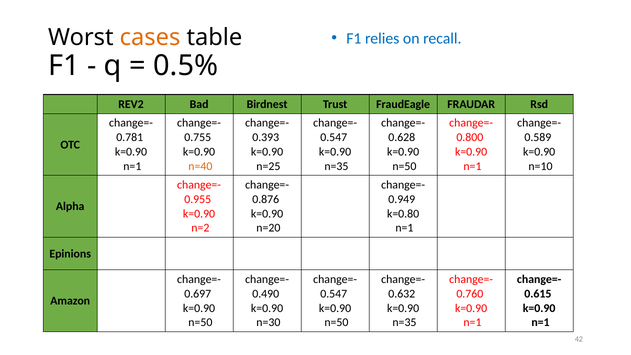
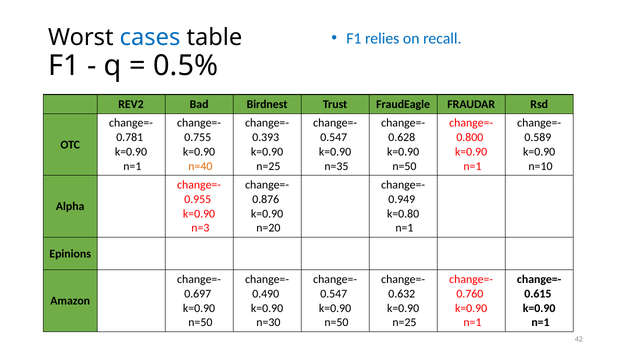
cases colour: orange -> blue (150, 37)
n=2: n=2 -> n=3 (200, 228)
n=35: n=35 -> n=25 (404, 323)
